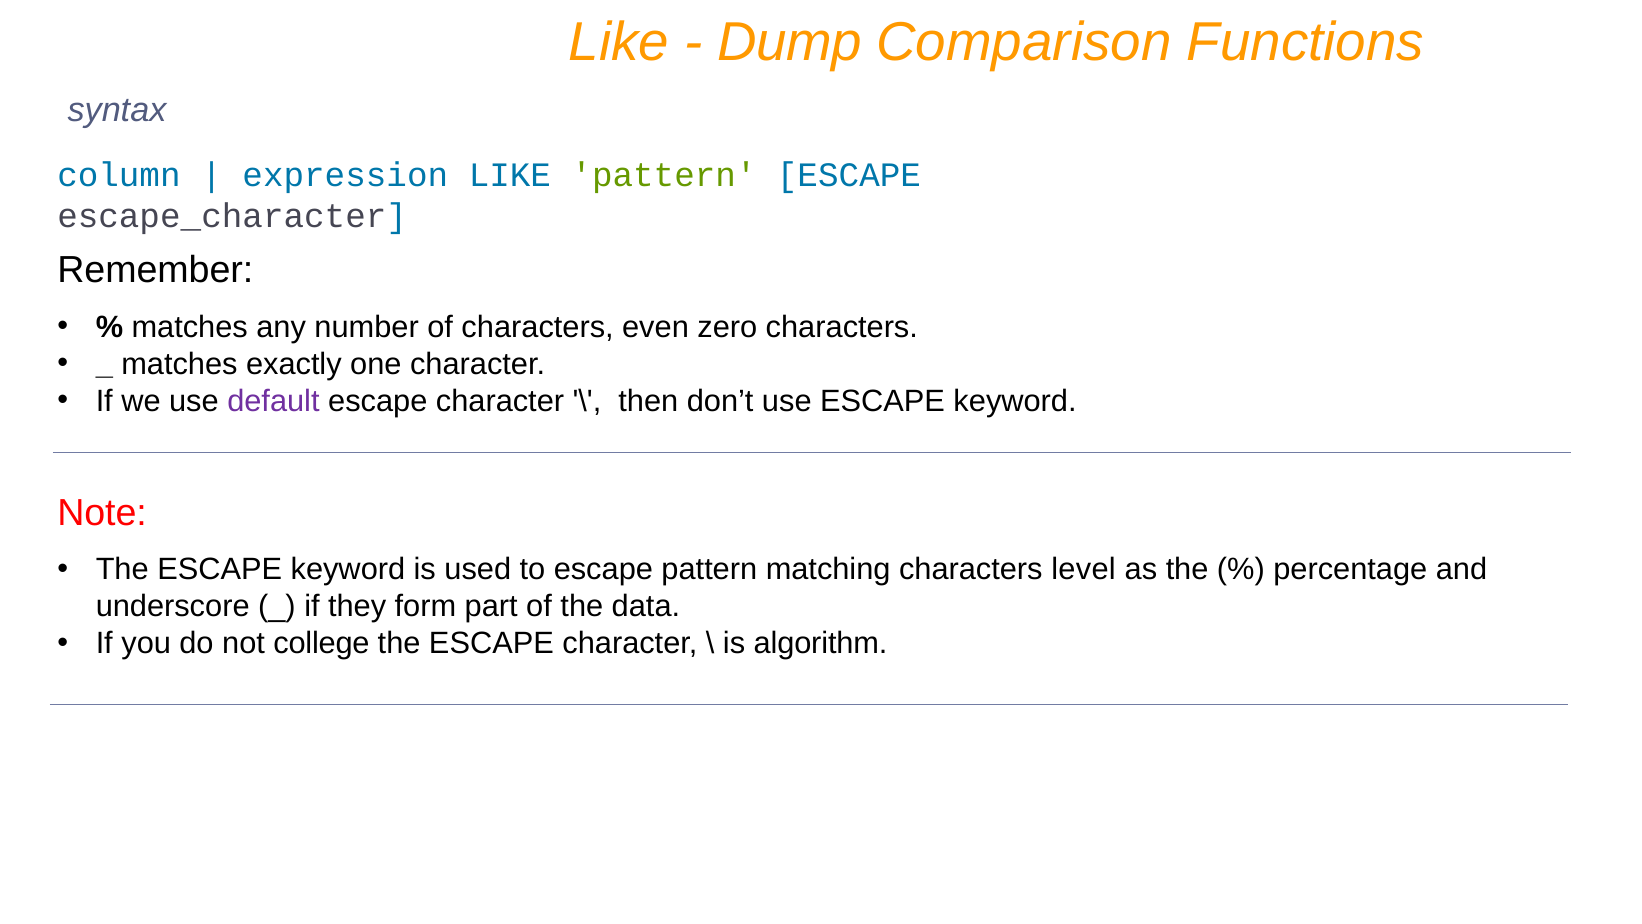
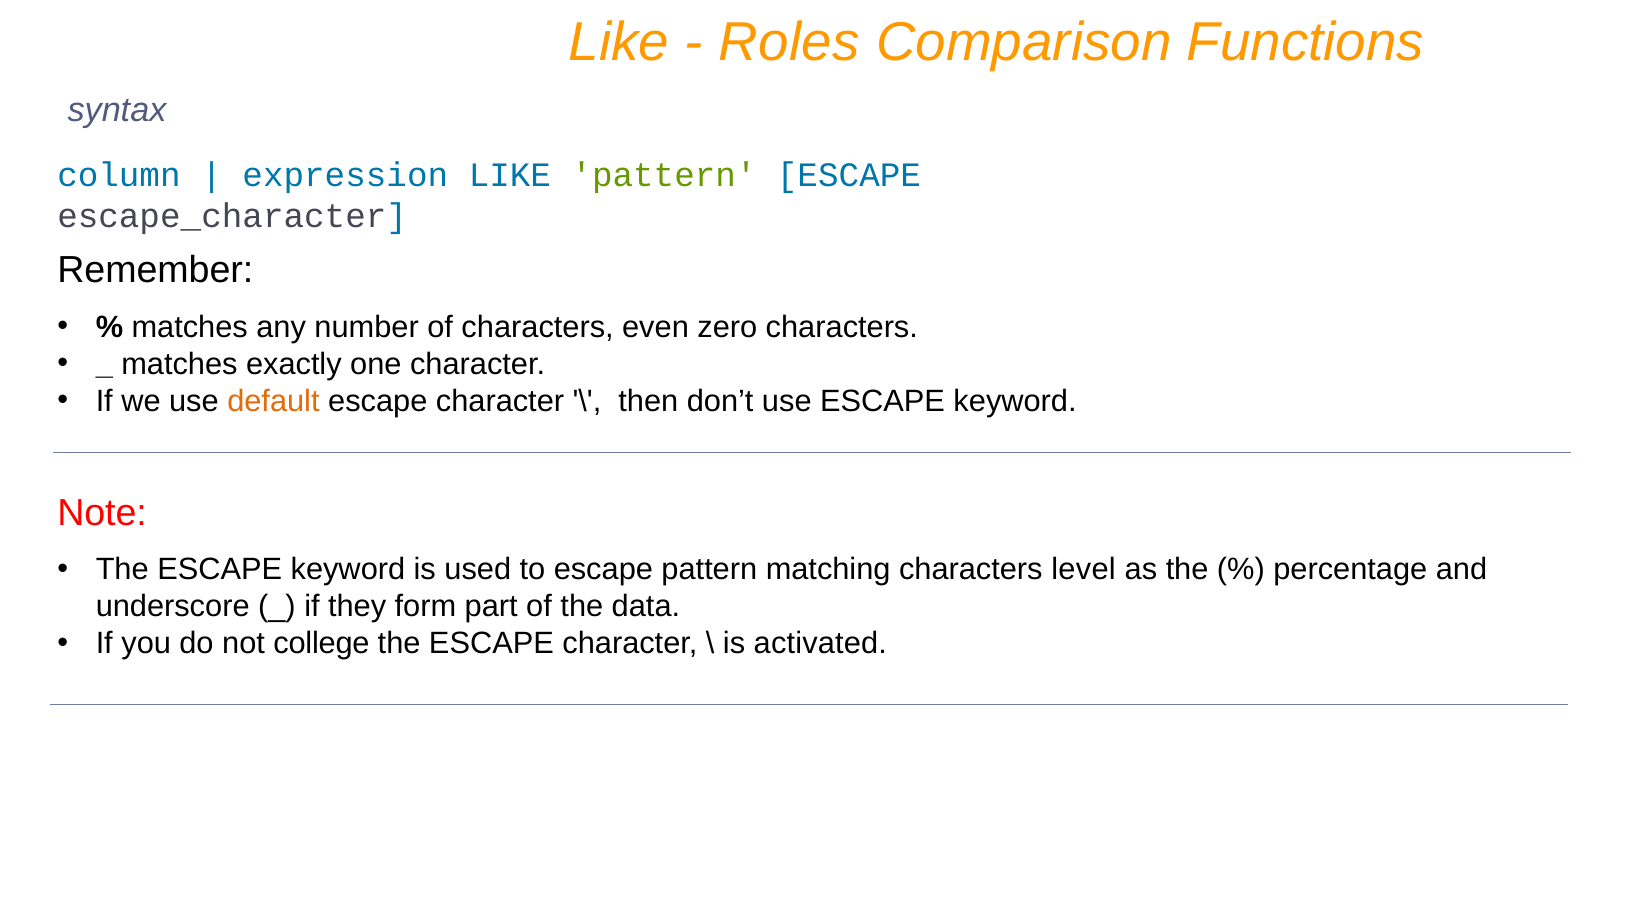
Dump: Dump -> Roles (789, 43)
default colour: purple -> orange (273, 401)
algorithm: algorithm -> activated (820, 643)
